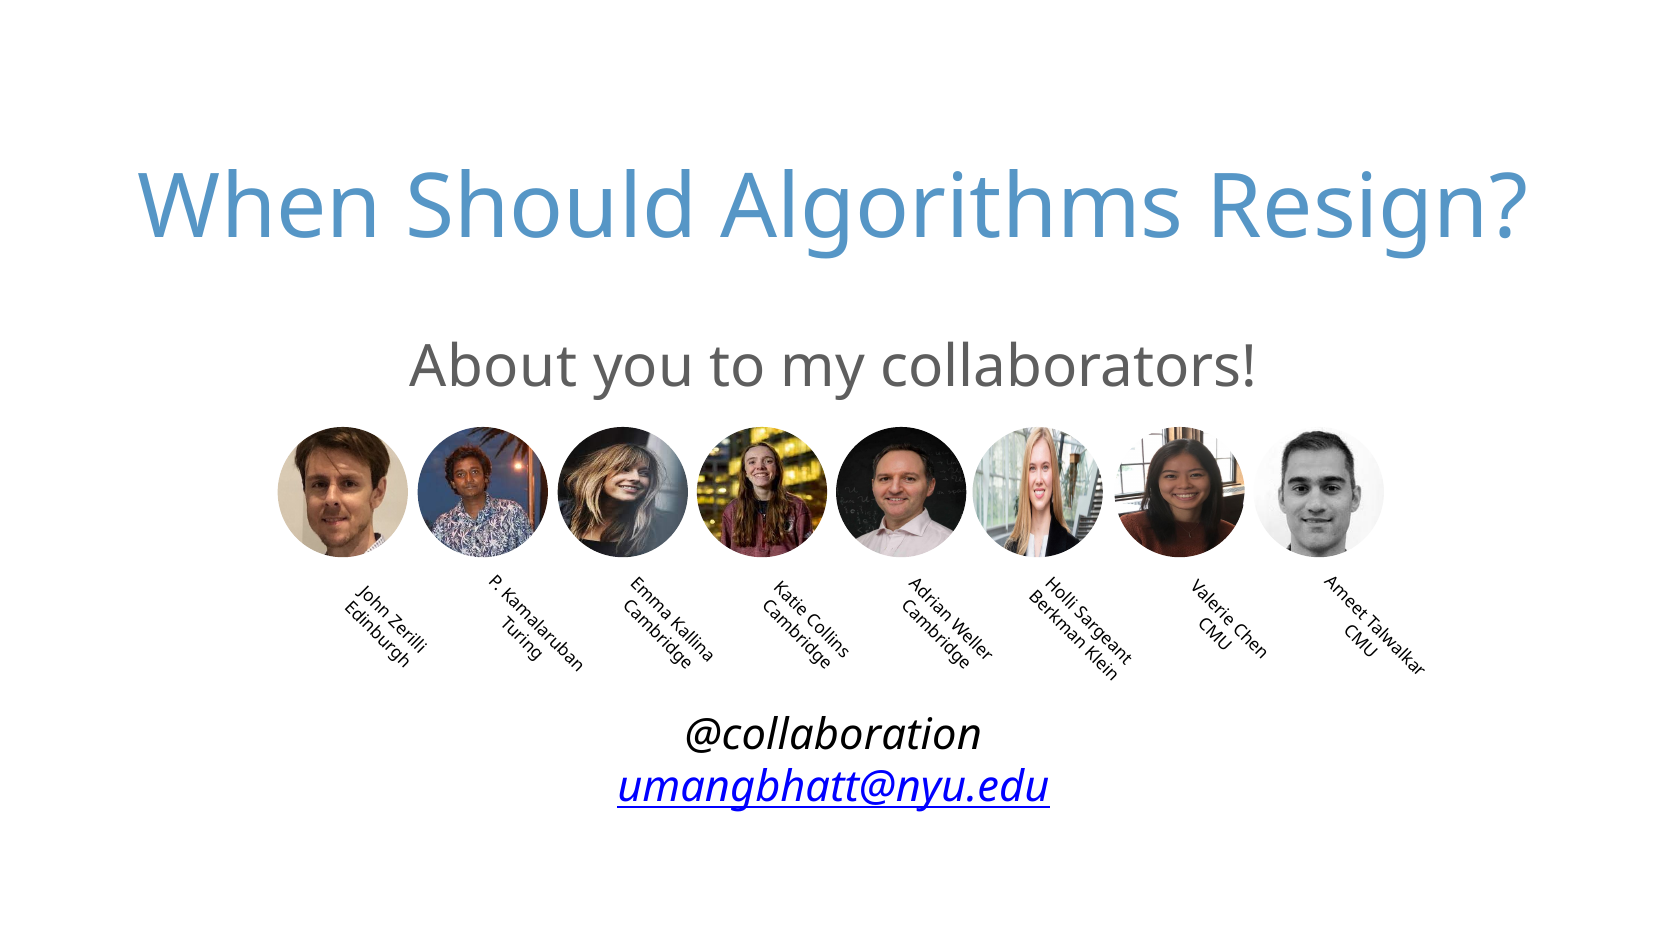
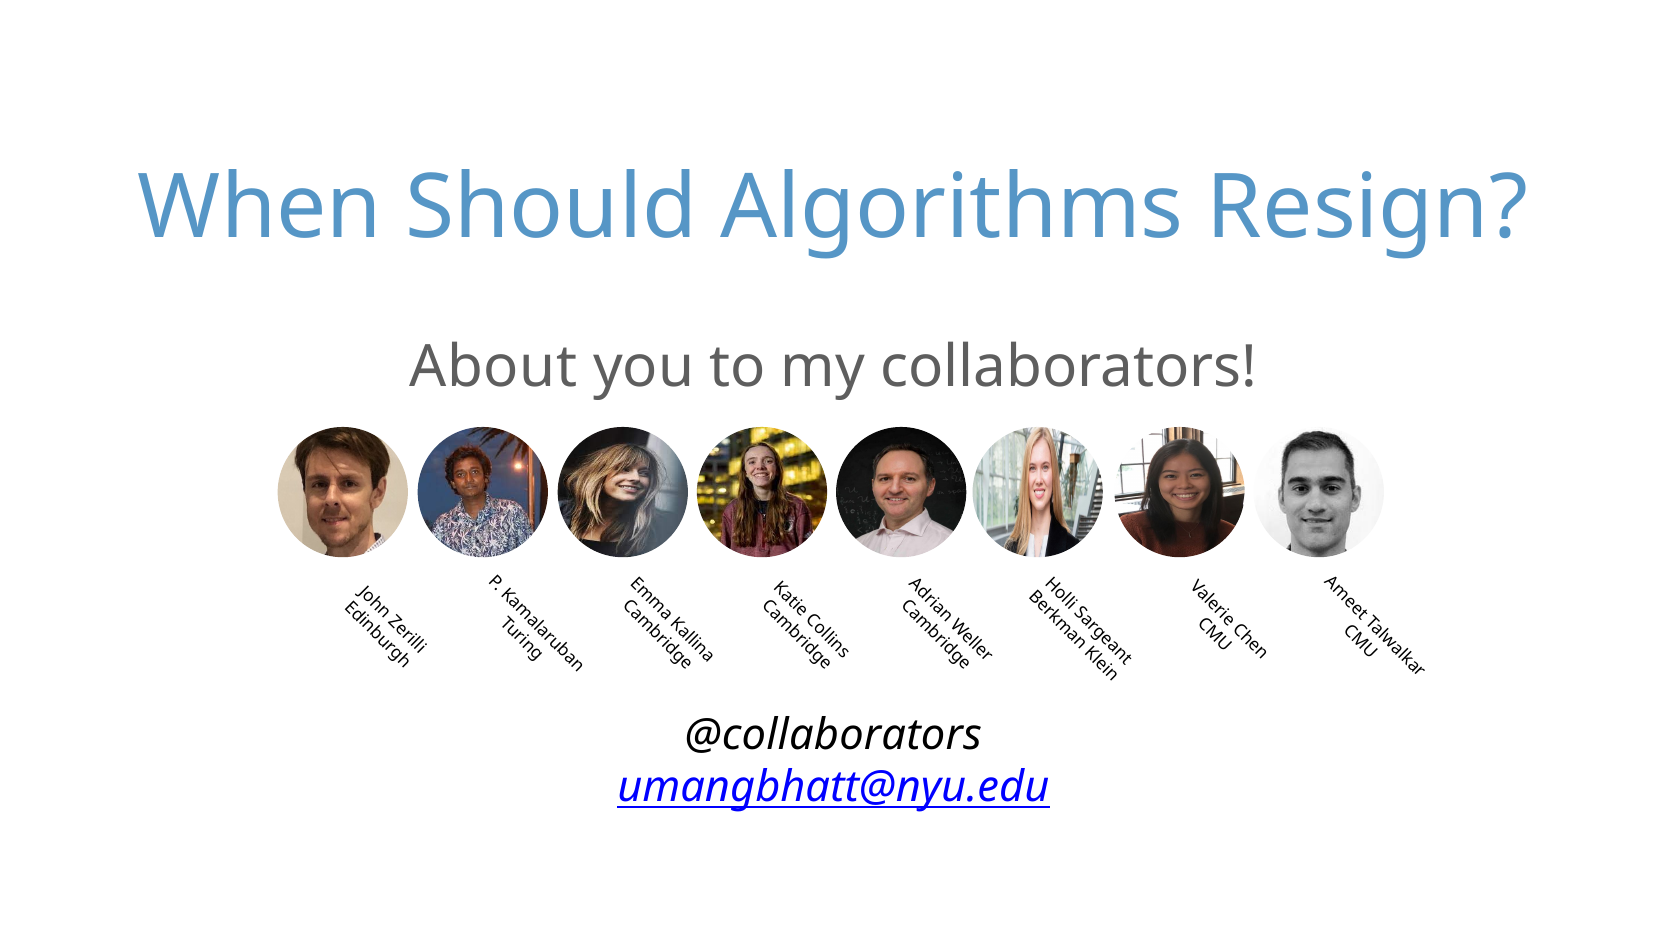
@collaboration: @collaboration -> @collaborators (833, 735)
